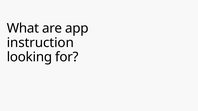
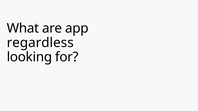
instruction: instruction -> regardless (40, 43)
